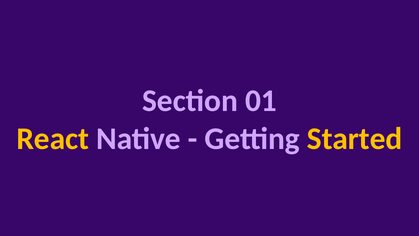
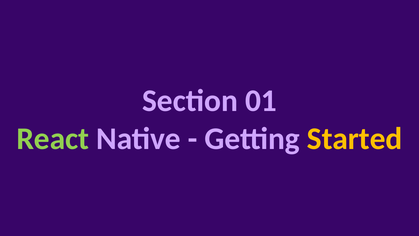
React colour: yellow -> light green (53, 139)
